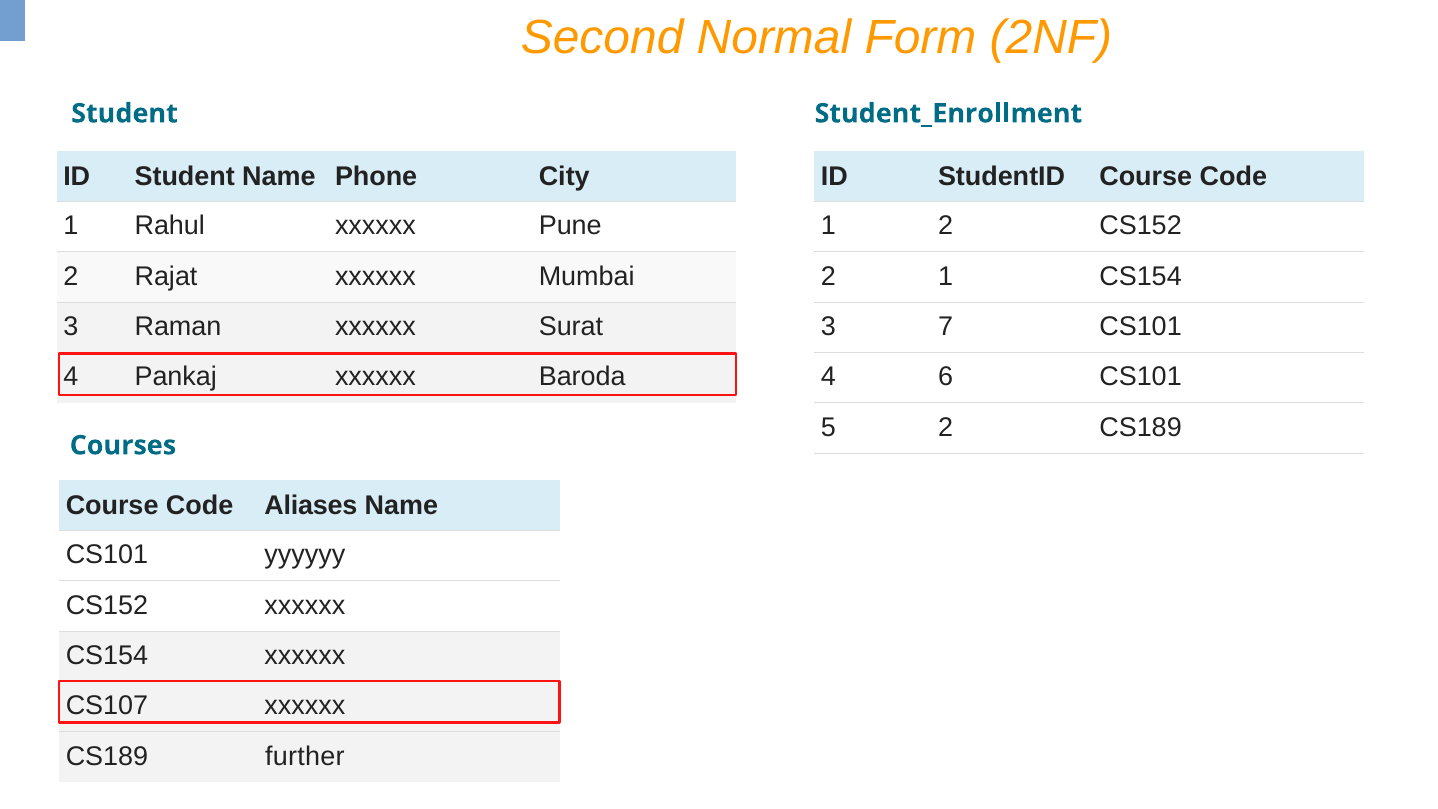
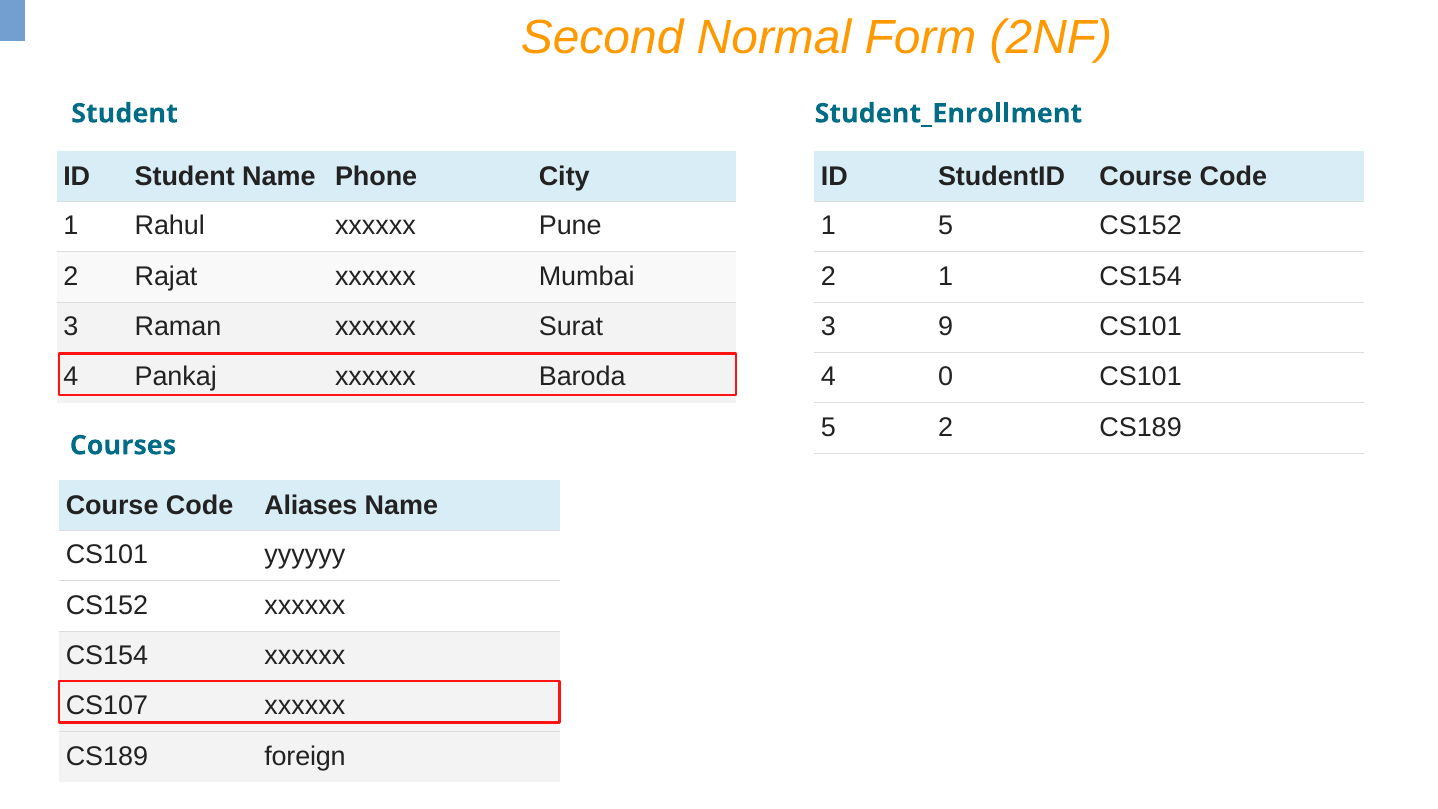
1 2: 2 -> 5 (946, 226)
7: 7 -> 9 (946, 327)
6: 6 -> 0 (946, 377)
further: further -> foreign (305, 756)
